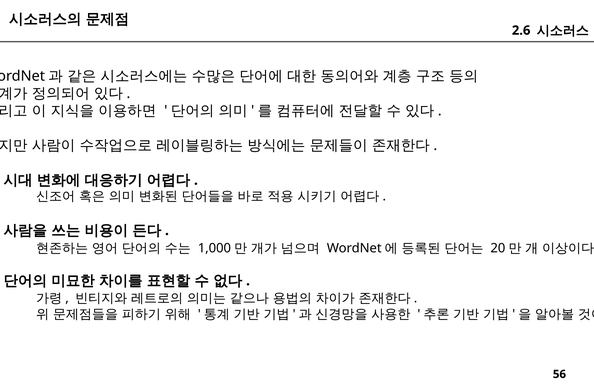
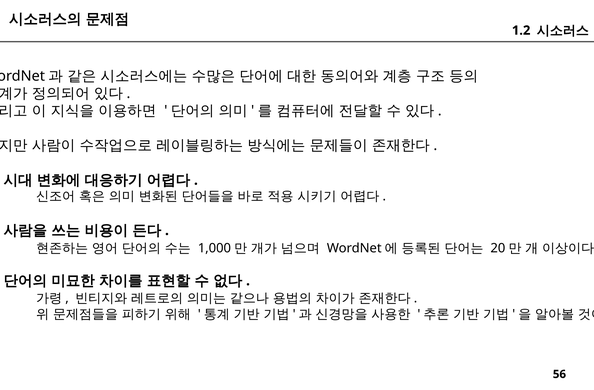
2.6: 2.6 -> 1.2 (521, 30)
